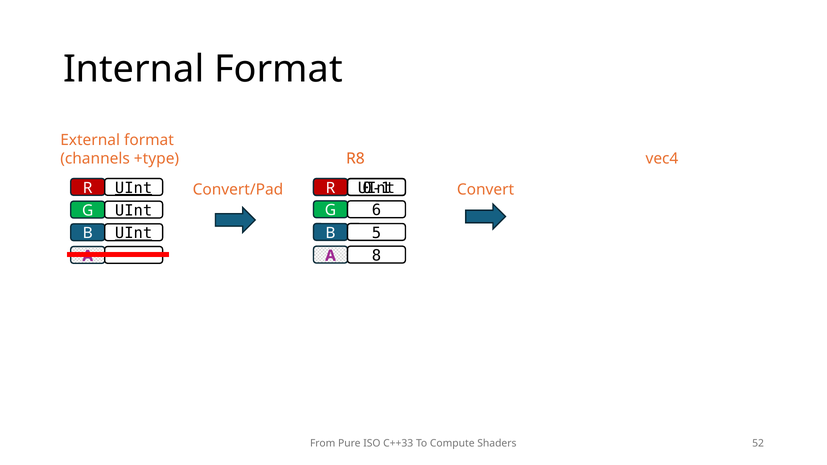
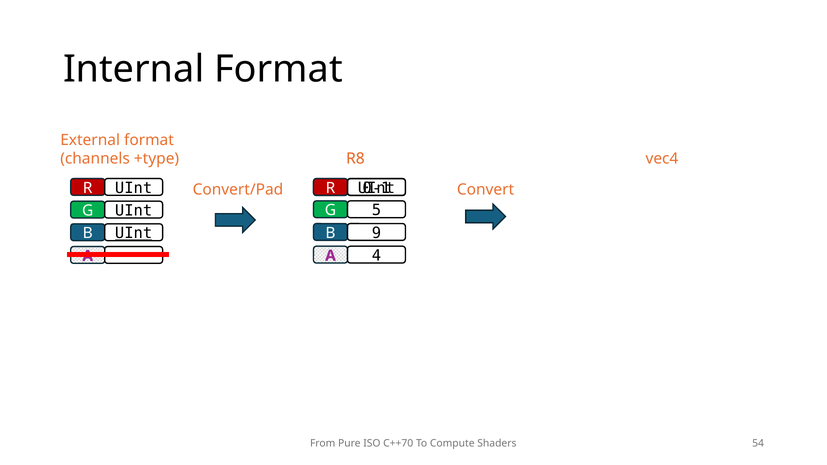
UInt underline: present -> none (134, 188)
6: 6 -> 5 (376, 210)
5: 5 -> 9 (376, 233)
8: 8 -> 4 (376, 256)
C++33: C++33 -> C++70 (398, 443)
52: 52 -> 54 (758, 443)
